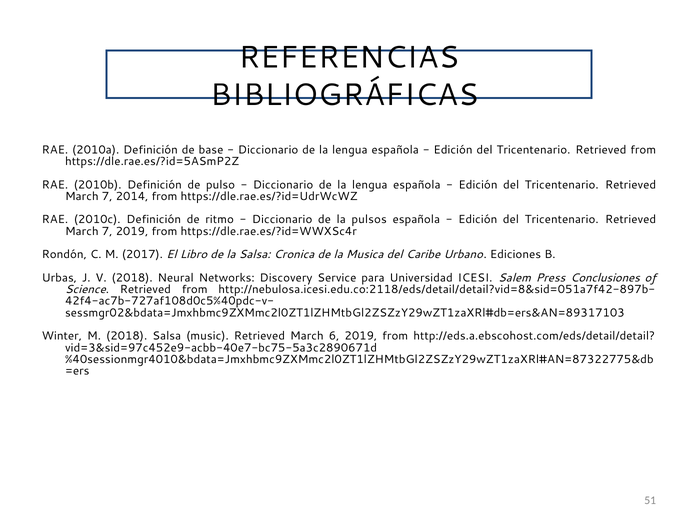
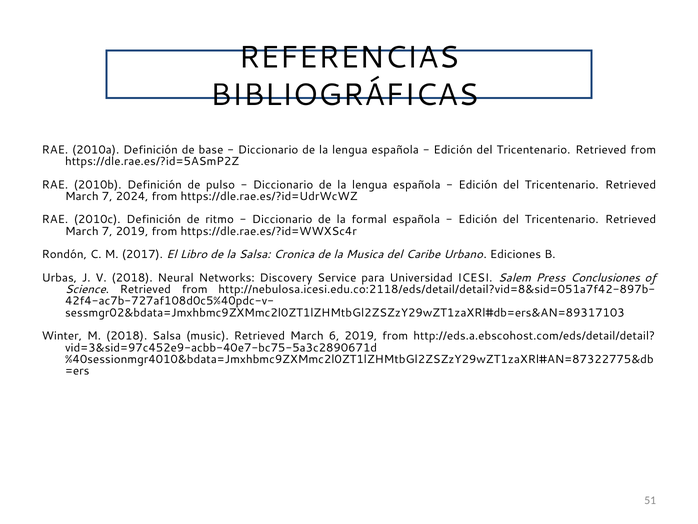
2014: 2014 -> 2024 (132, 196)
pulsos: pulsos -> formal (369, 219)
